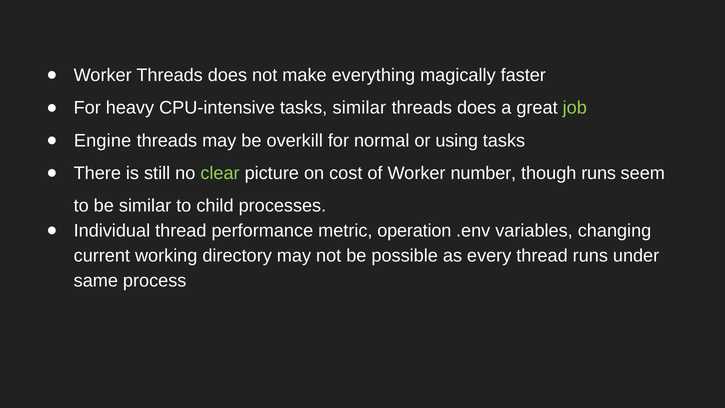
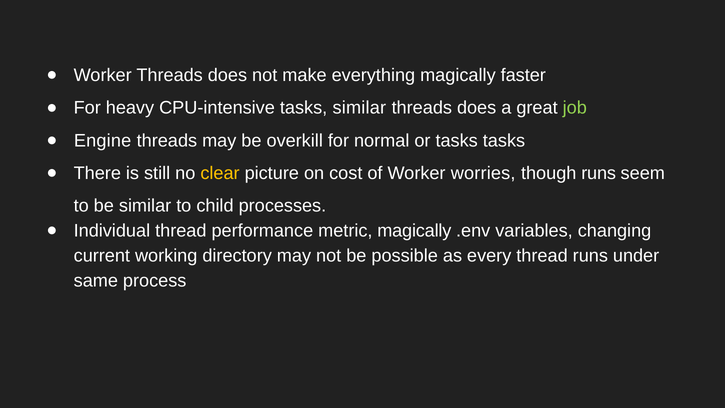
or using: using -> tasks (457, 141)
clear colour: light green -> yellow (220, 173)
number: number -> worries (483, 173)
metric operation: operation -> magically (414, 231)
